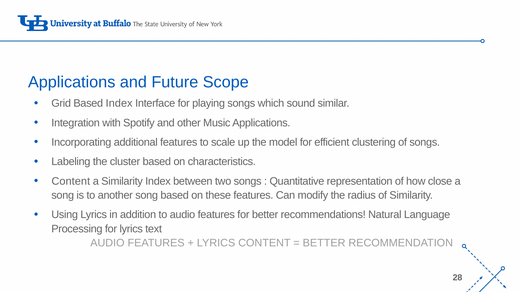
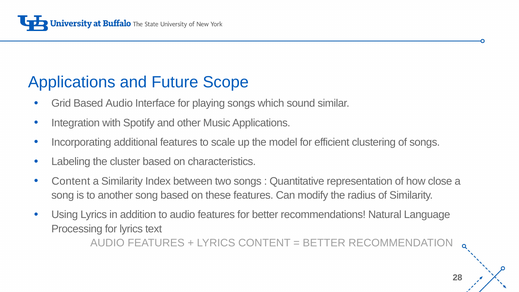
Based Index: Index -> Audio (119, 103)
